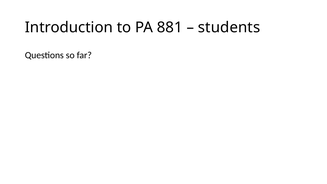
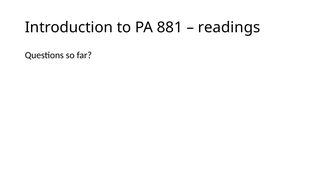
students: students -> readings (229, 27)
